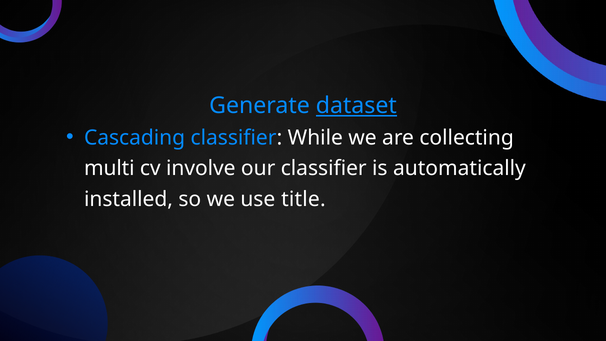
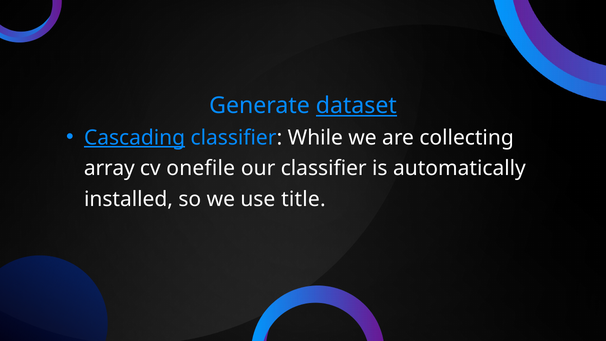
Cascading underline: none -> present (135, 138)
multi: multi -> array (109, 168)
involve: involve -> onefile (201, 168)
